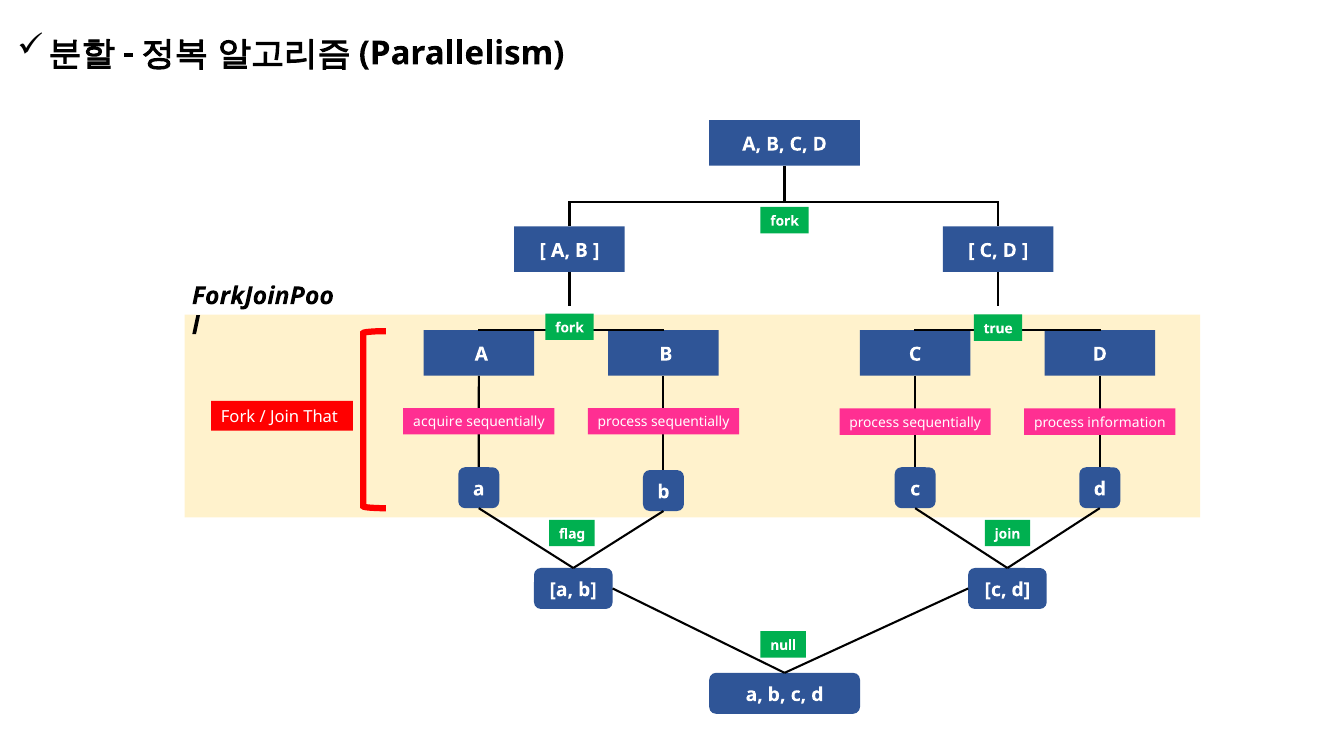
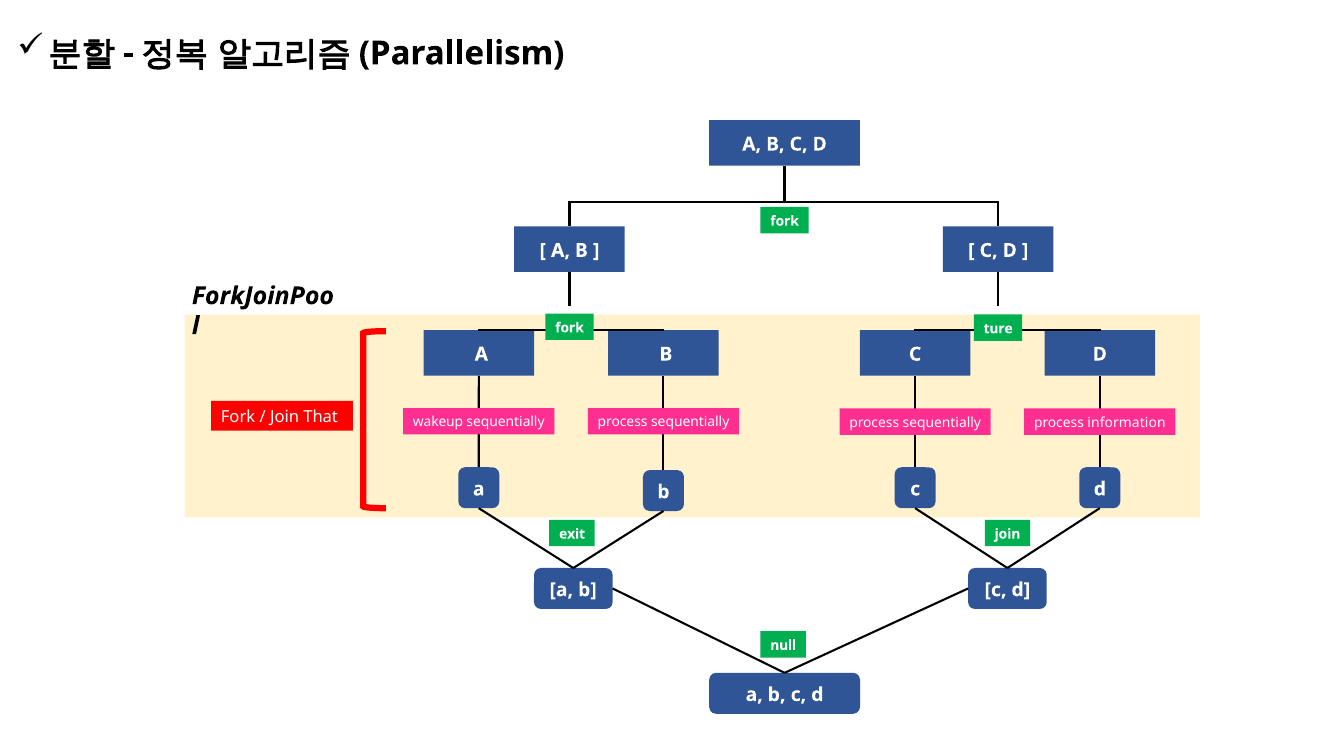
true: true -> ture (998, 329)
acquire: acquire -> wakeup (438, 422)
flag: flag -> exit (572, 534)
